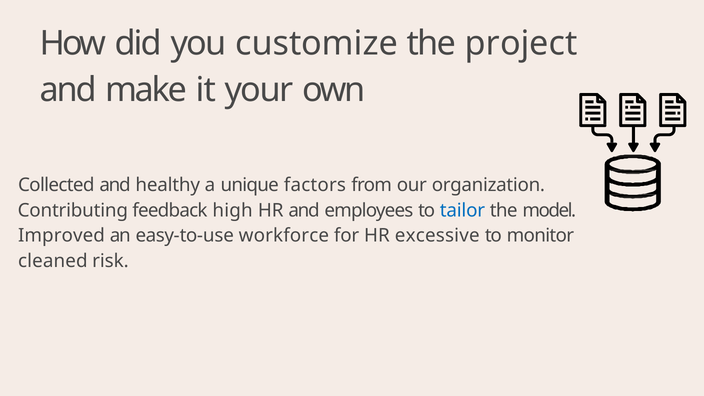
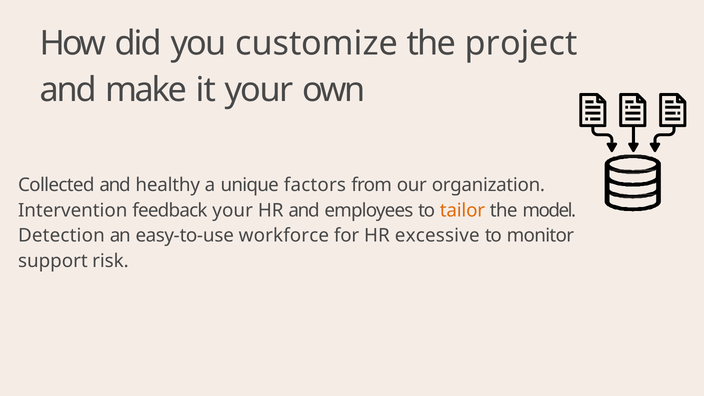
Contributing: Contributing -> Intervention (73, 210)
feedback high: high -> your (233, 210)
tailor colour: blue -> orange (462, 210)
Improved: Improved -> Detection (61, 236)
cleaned: cleaned -> support (53, 261)
